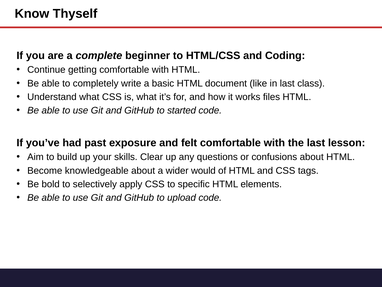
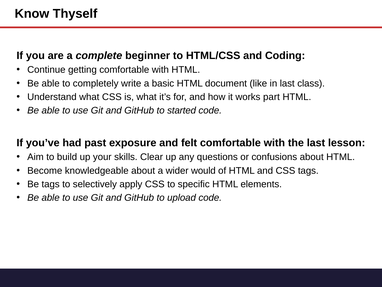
files: files -> part (271, 97)
Be bold: bold -> tags (51, 184)
